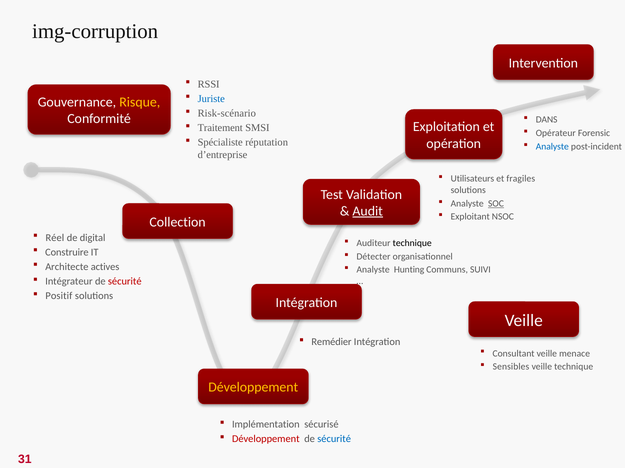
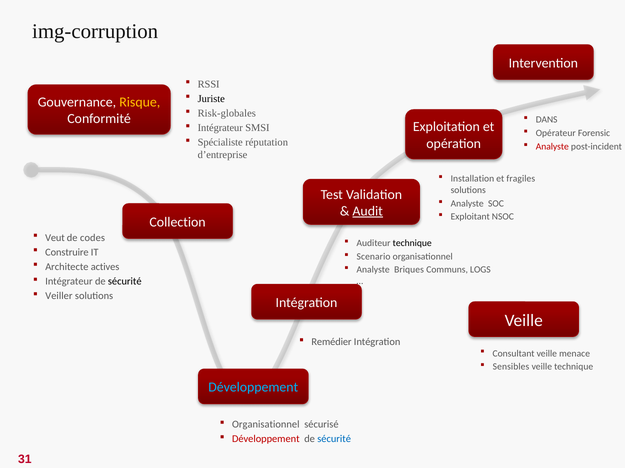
Juriste colour: blue -> black (211, 99)
Risk-scénario: Risk-scénario -> Risk-globales (227, 113)
Traitement: Traitement -> Intégrateur (220, 128)
Analyste colour: blue -> red (552, 147)
Utilisateurs: Utilisateurs -> Installation (472, 179)
SOC underline: present -> none (496, 204)
Réel: Réel -> Veut (55, 238)
digital: digital -> codes (93, 238)
Détecter: Détecter -> Scenario (374, 257)
Hunting: Hunting -> Briques (409, 270)
SUIVI: SUIVI -> LOGS (480, 270)
sécurité colour: red -> black (125, 282)
Positif: Positif -> Veiller (59, 296)
Développement colour: yellow -> light blue (253, 388)
Implémentation: Implémentation -> Organisationnel (266, 425)
